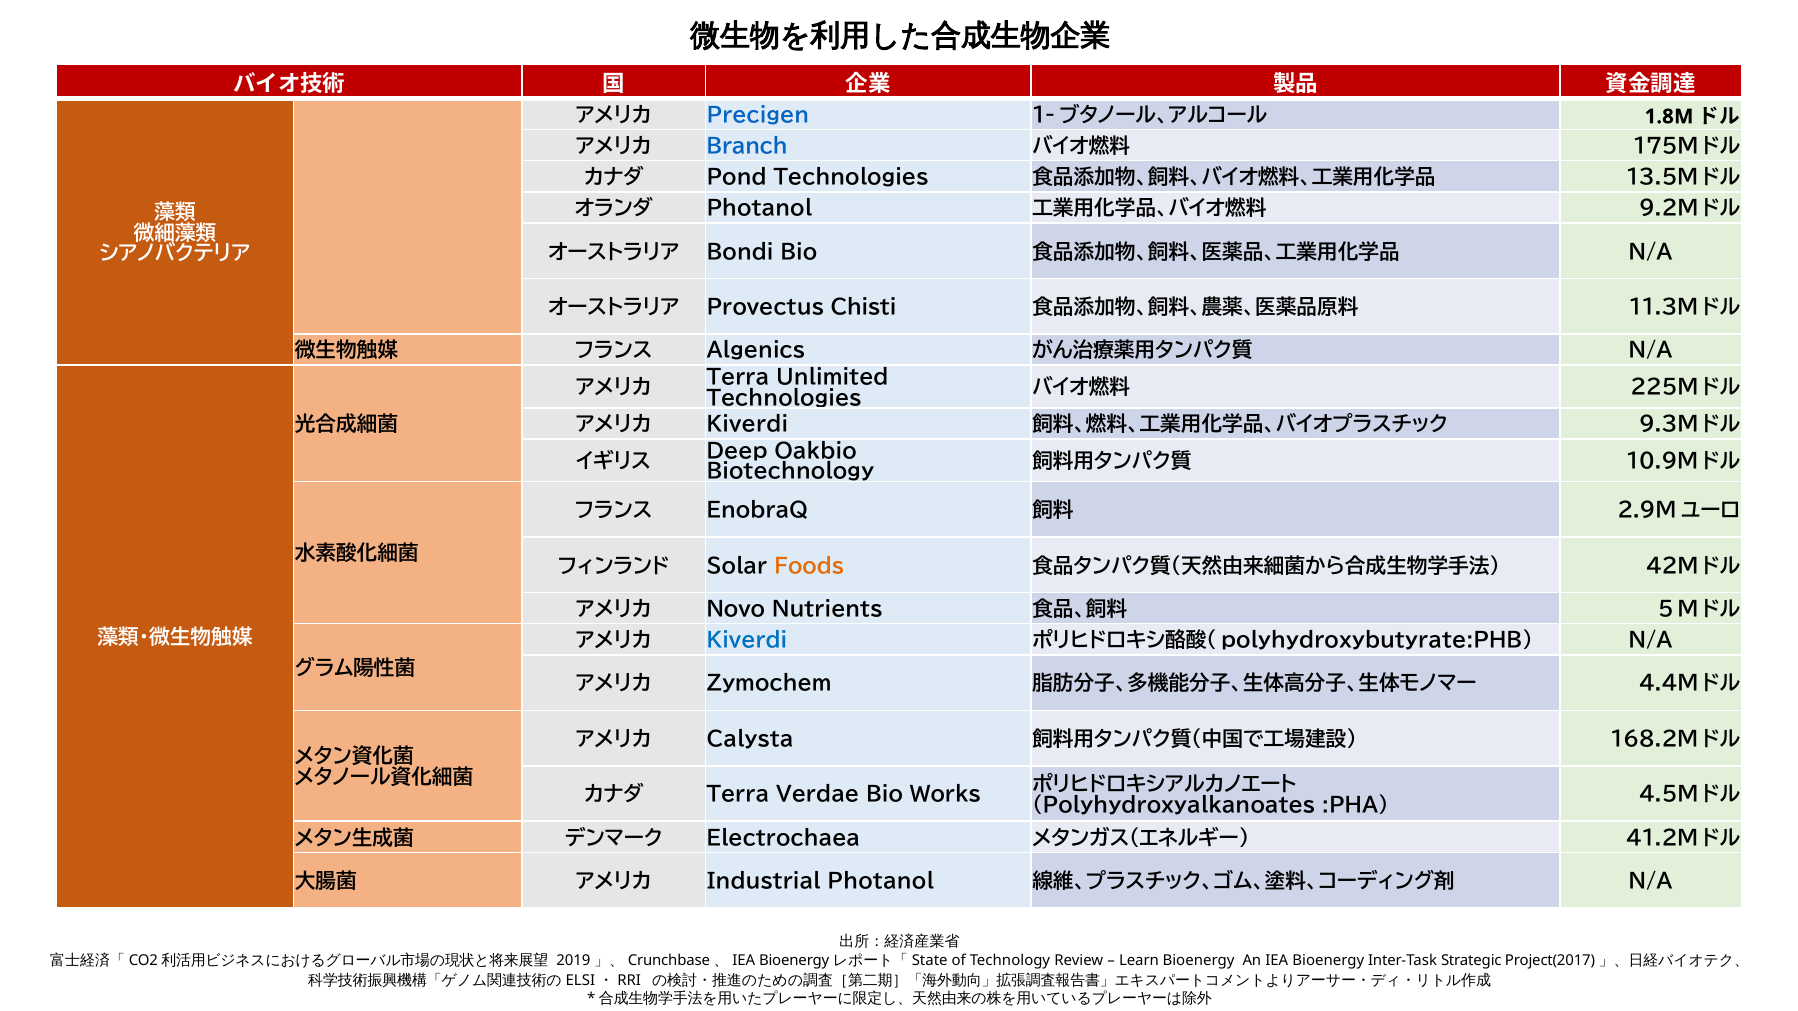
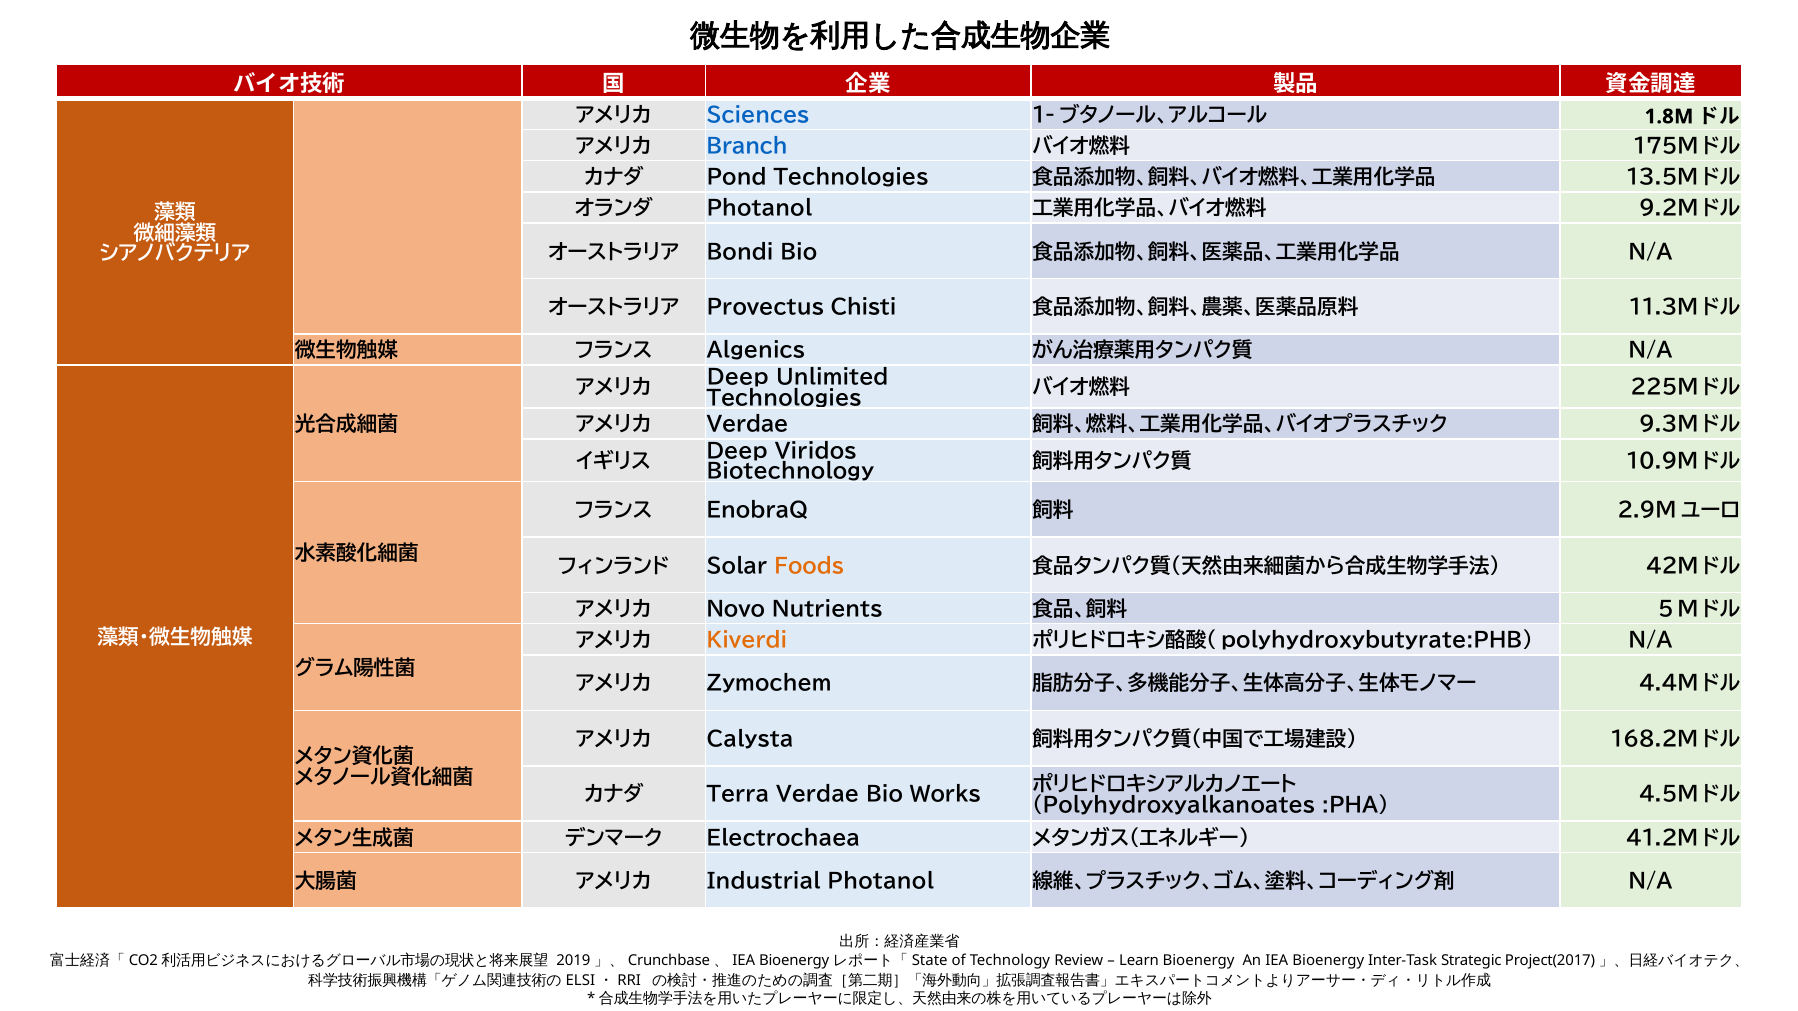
Precigen: Precigen -> Sciences (758, 115)
Terra: Terra -> Deep (738, 378)
Kiverdi: Kiverdi -> Verdae (748, 425)
Oakbio: Oakbio -> Viridos (816, 452)
Kiverdi colour: blue -> orange (747, 641)
